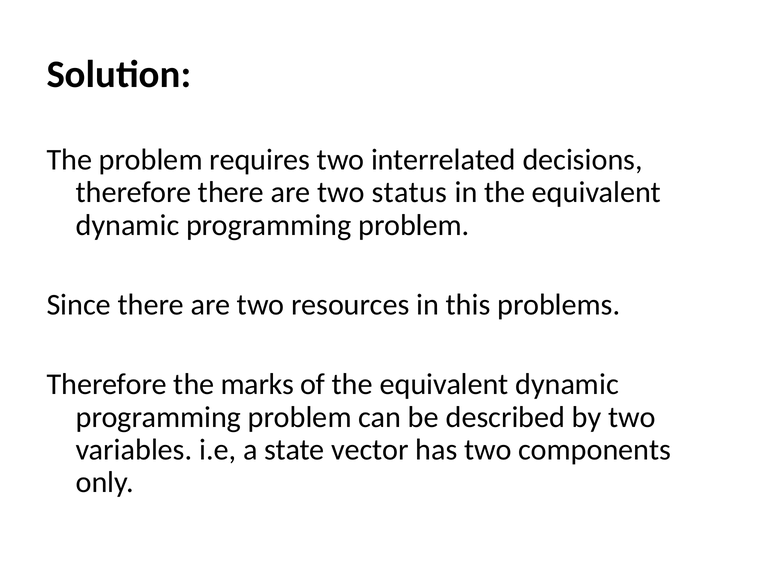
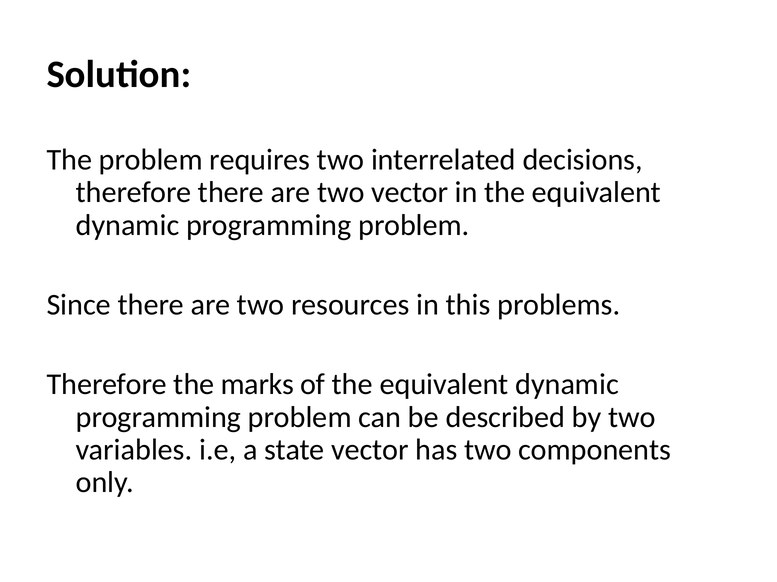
two status: status -> vector (410, 193)
